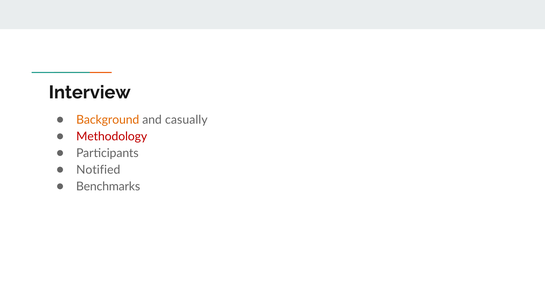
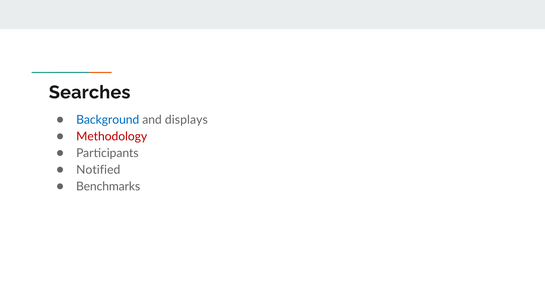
Interview: Interview -> Searches (90, 92)
Background colour: orange -> blue (108, 120)
casually: casually -> displays (186, 120)
